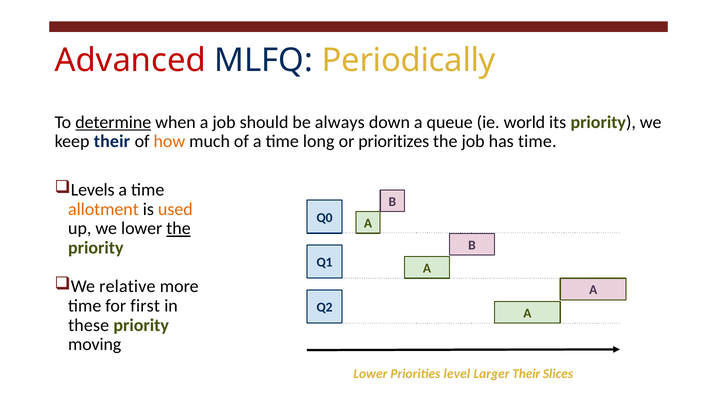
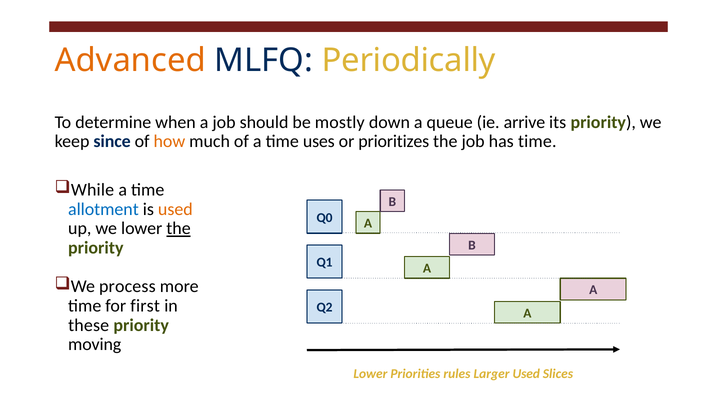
Advanced colour: red -> orange (130, 60)
determine underline: present -> none (113, 122)
always: always -> mostly (340, 122)
world: world -> arrive (524, 122)
keep their: their -> since (112, 142)
long: long -> uses (319, 142)
Levels: Levels -> While (93, 190)
allotment colour: orange -> blue (103, 209)
relative: relative -> process (127, 287)
level: level -> rules (457, 374)
Larger Their: Their -> Used (526, 374)
